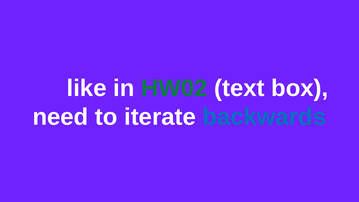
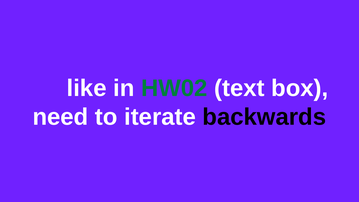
backwards colour: blue -> black (264, 117)
